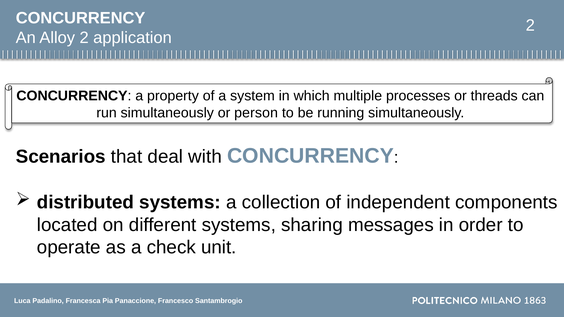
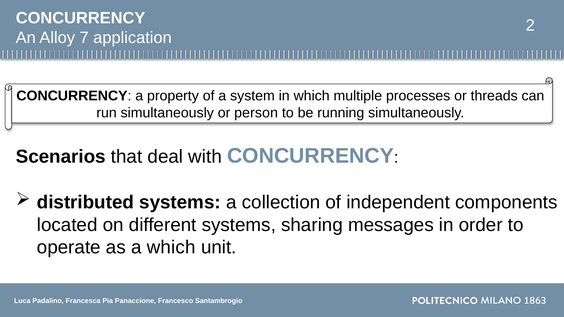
Alloy 2: 2 -> 7 (84, 38)
a check: check -> which (171, 248)
